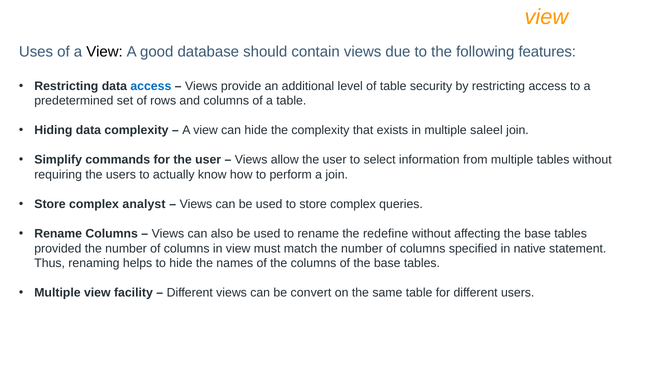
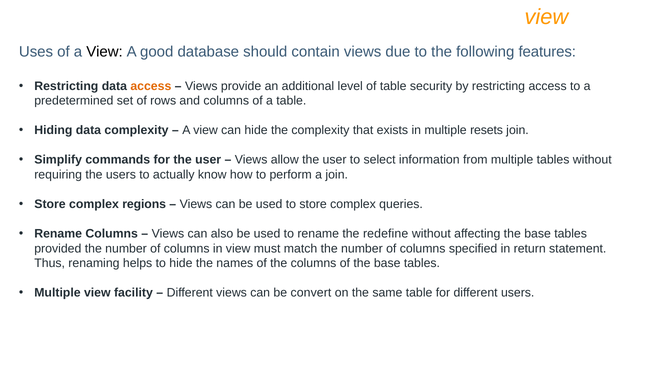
access colour: blue -> orange (151, 86)
saleel: saleel -> resets (487, 130)
analyst: analyst -> regions (144, 204)
native: native -> return (530, 248)
